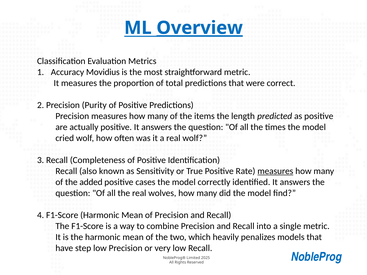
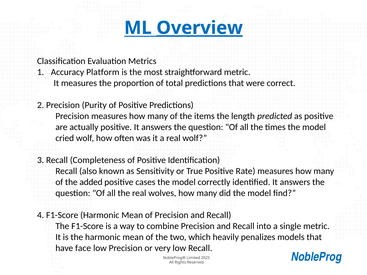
Movidius: Movidius -> Platform (103, 72)
measures underline: present -> none (275, 171)
step: step -> face (83, 248)
